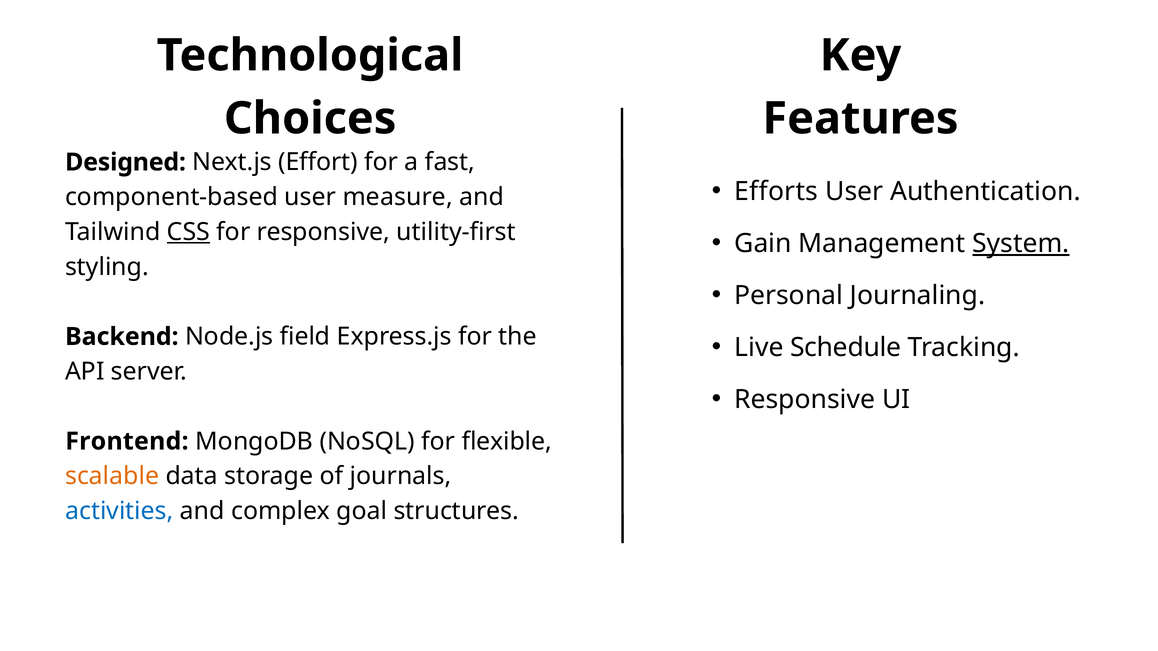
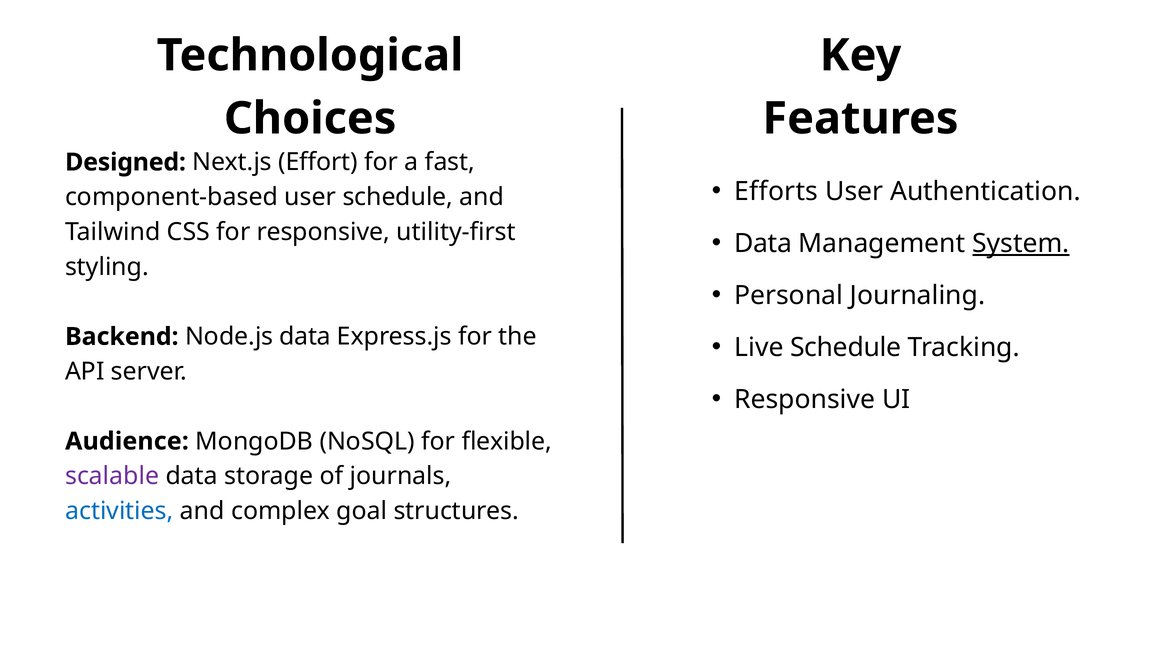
user measure: measure -> schedule (398, 197)
CSS underline: present -> none (188, 232)
Gain: Gain -> Data (763, 244)
Node.js field: field -> data (305, 337)
Frontend: Frontend -> Audience (127, 442)
scalable colour: orange -> purple (112, 476)
